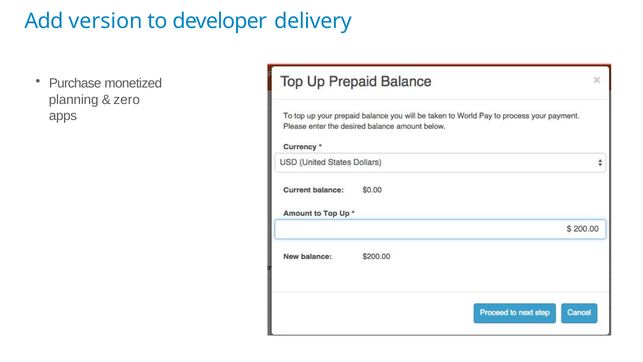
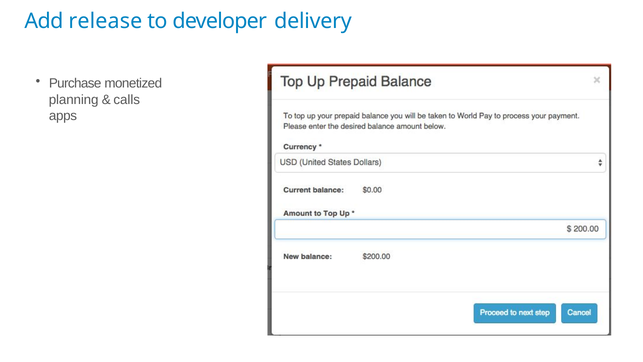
version: version -> release (105, 21)
zero: zero -> calls (127, 100)
